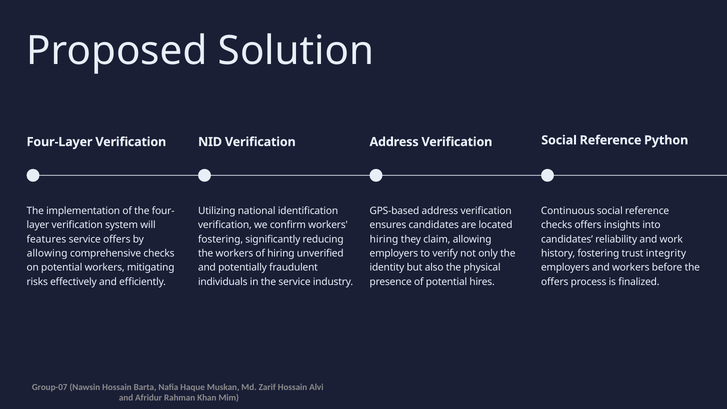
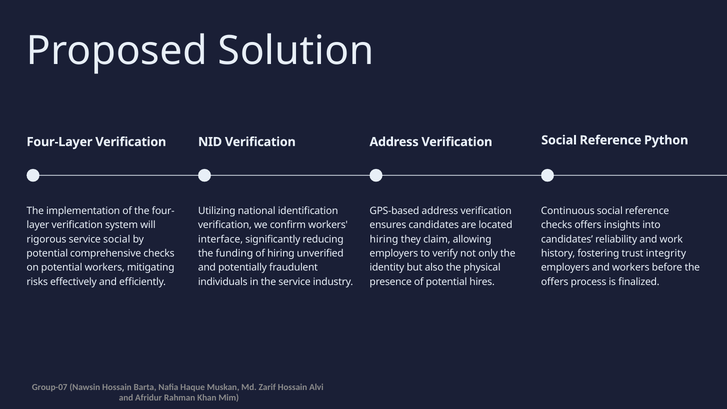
features: features -> rigorous (47, 239)
service offers: offers -> social (117, 239)
fostering: fostering -> interface (221, 239)
allowing: allowing -> potential (47, 253)
the workers: workers -> funding (234, 253)
